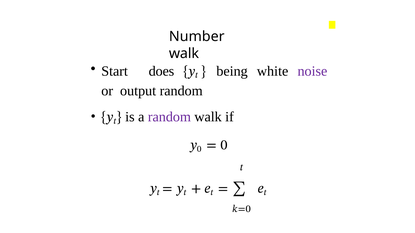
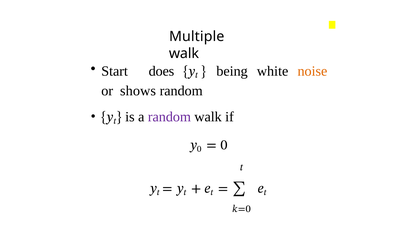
Number: Number -> Multiple (197, 37)
noise colour: purple -> orange (312, 71)
output: output -> shows (138, 91)
